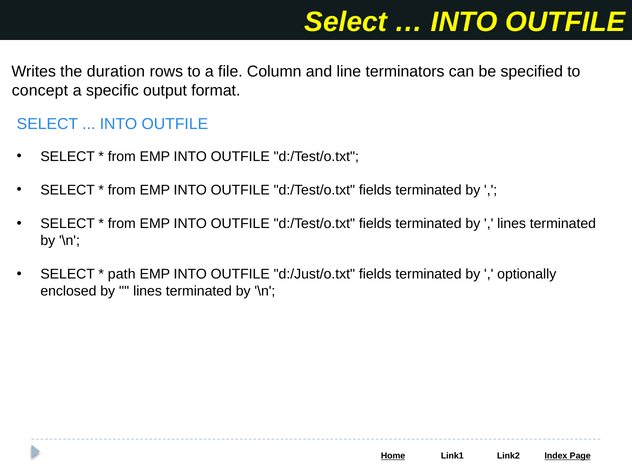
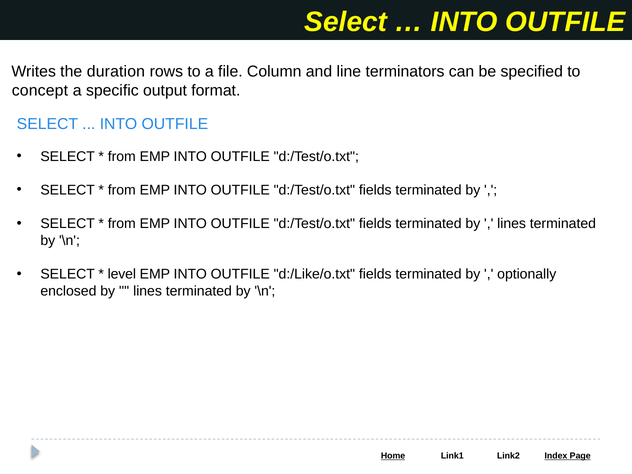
path: path -> level (122, 274)
d:/Just/o.txt: d:/Just/o.txt -> d:/Like/o.txt (314, 274)
